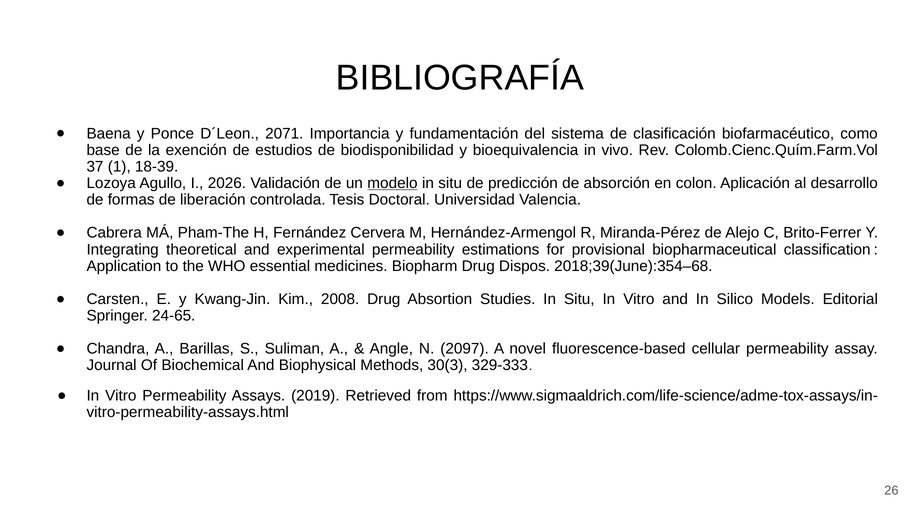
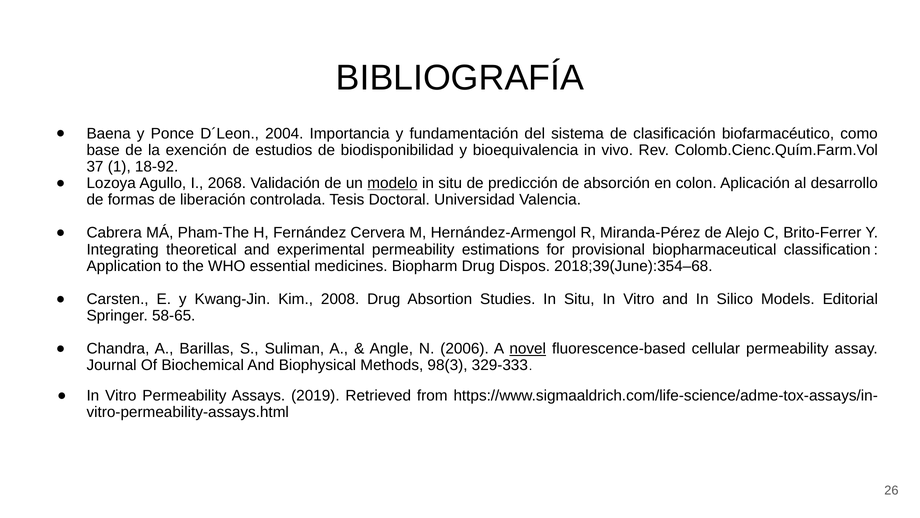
2071: 2071 -> 2004 (284, 133)
18-39: 18-39 -> 18-92 (157, 166)
2026: 2026 -> 2068 (227, 183)
24-65: 24-65 -> 58-65 (174, 315)
2097: 2097 -> 2006 (465, 349)
novel underline: none -> present (528, 349)
30(3: 30(3 -> 98(3 (448, 365)
